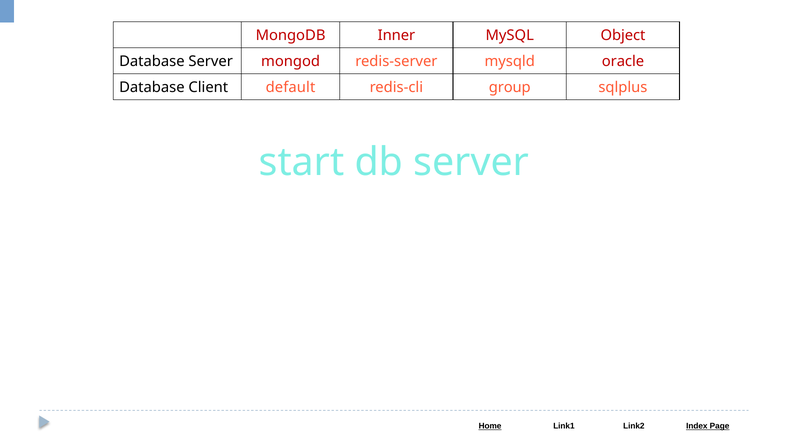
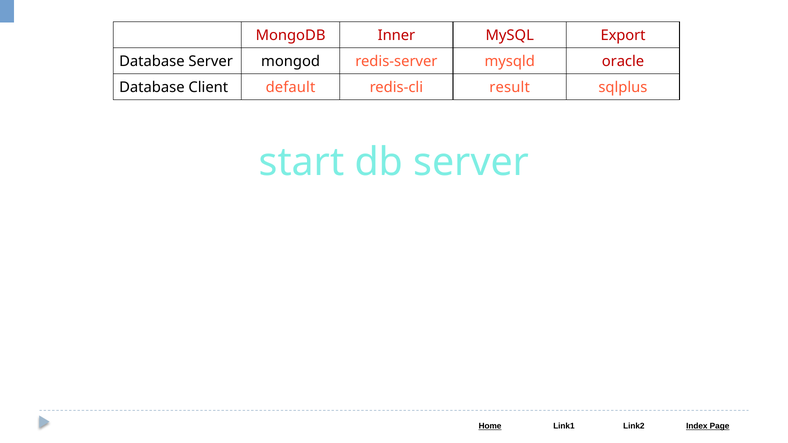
Object: Object -> Export (623, 35)
mongod colour: red -> black (291, 62)
group: group -> result (510, 88)
